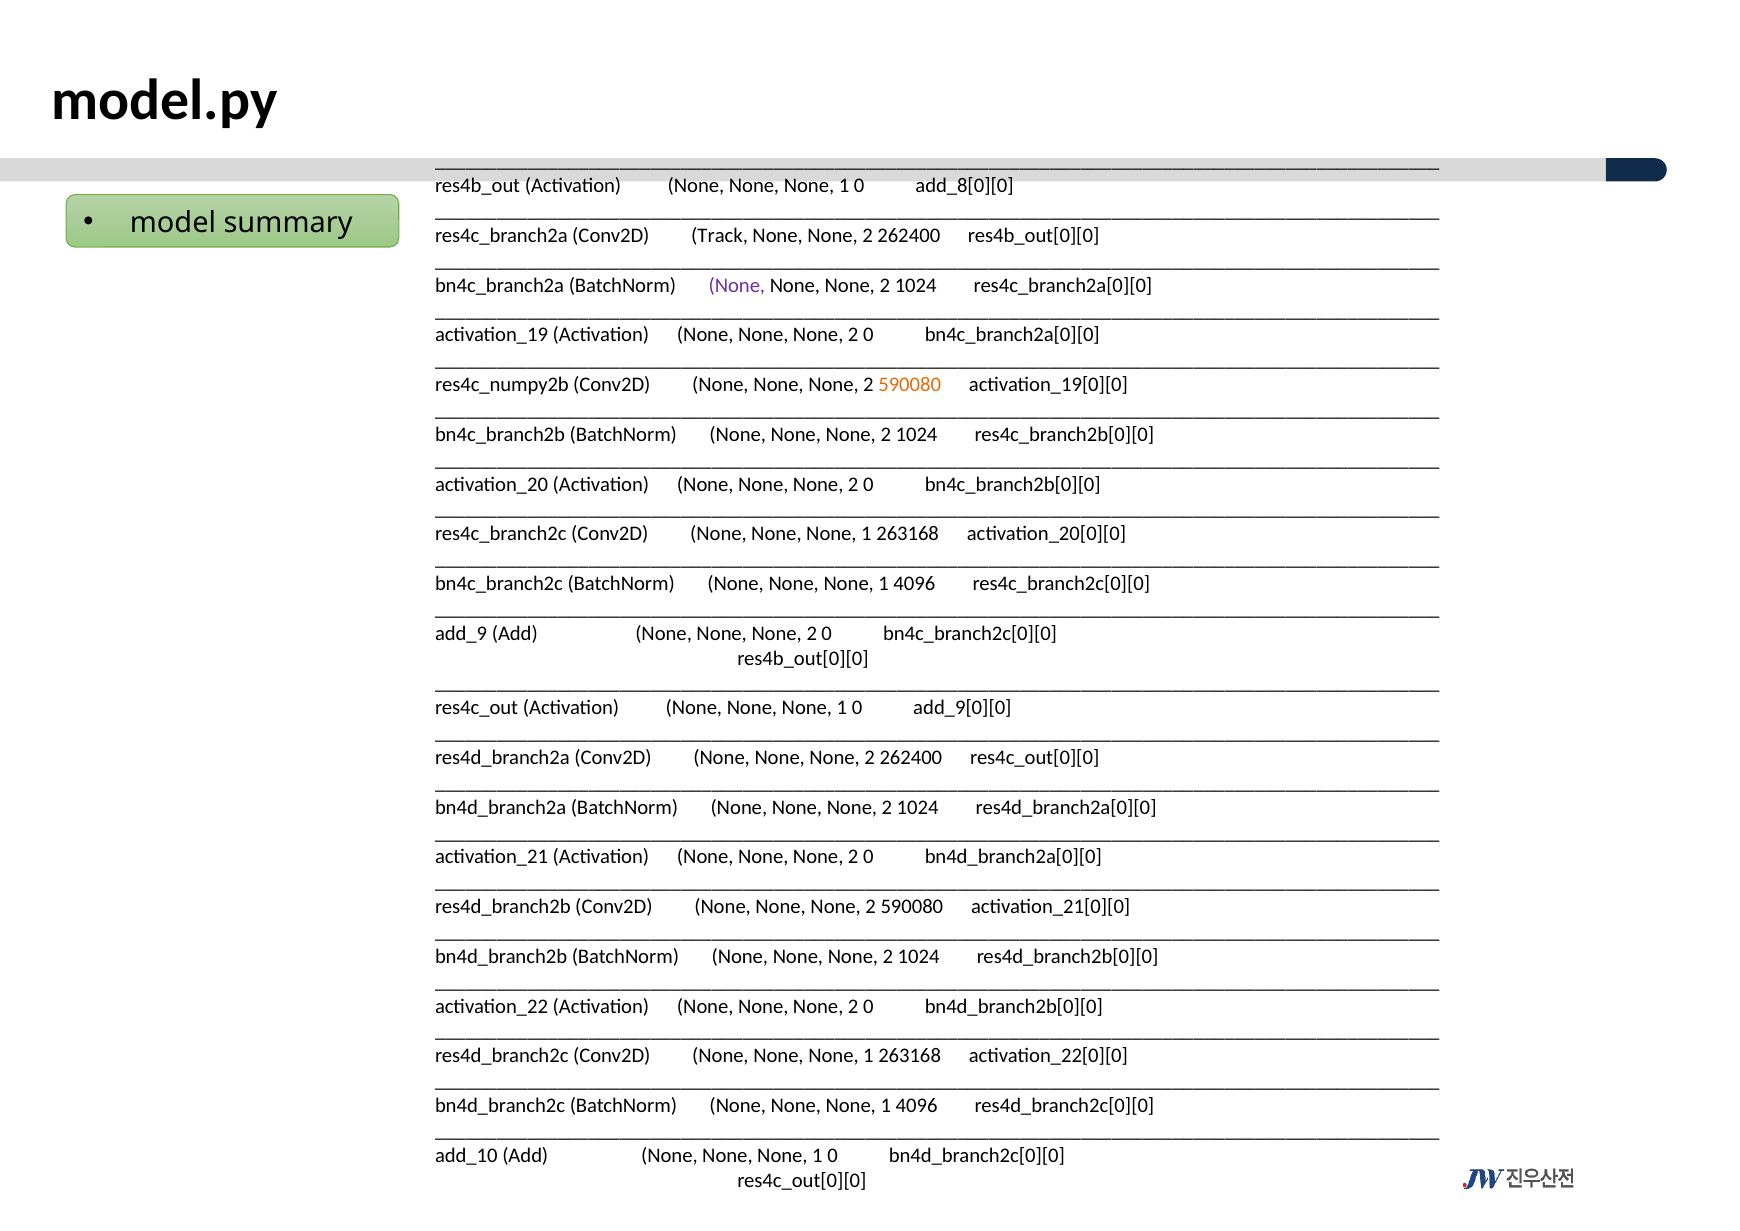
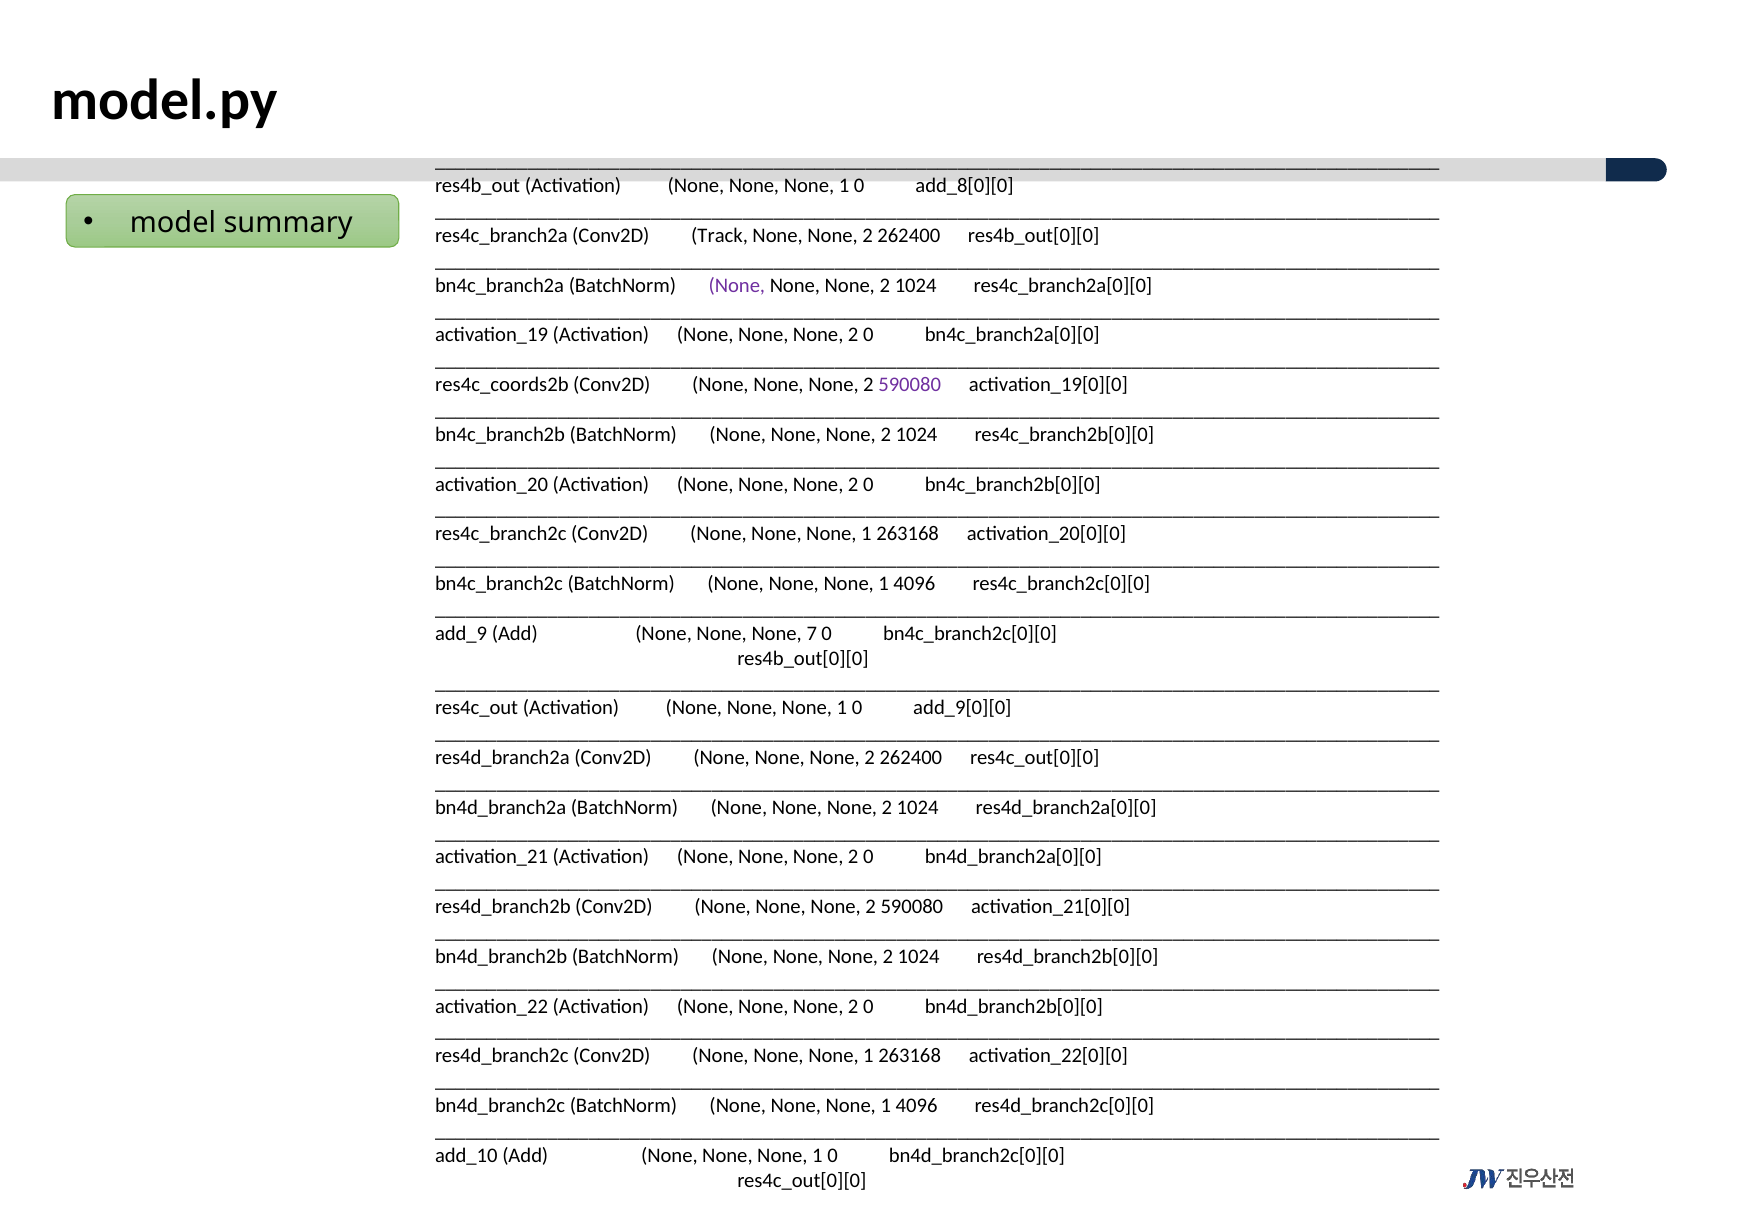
res4c_numpy2b: res4c_numpy2b -> res4c_coords2b (502, 385)
590080 colour: orange -> purple (910, 385)
2: 2 -> 7 (812, 633)
